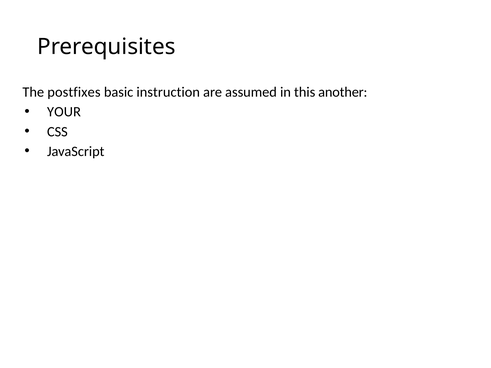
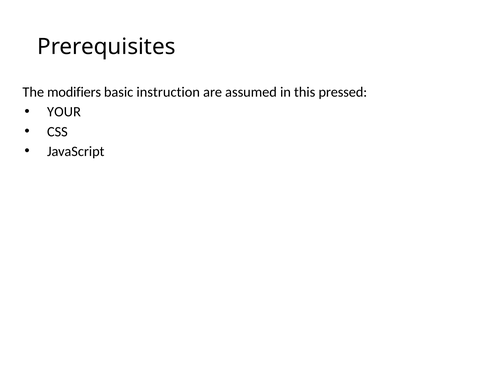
postfixes: postfixes -> modifiers (74, 92)
another: another -> pressed (343, 92)
